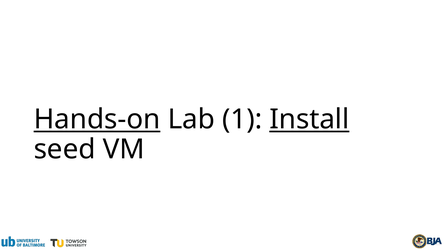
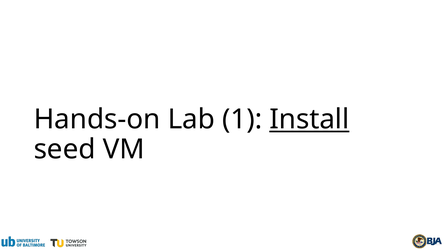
Hands-on underline: present -> none (97, 120)
